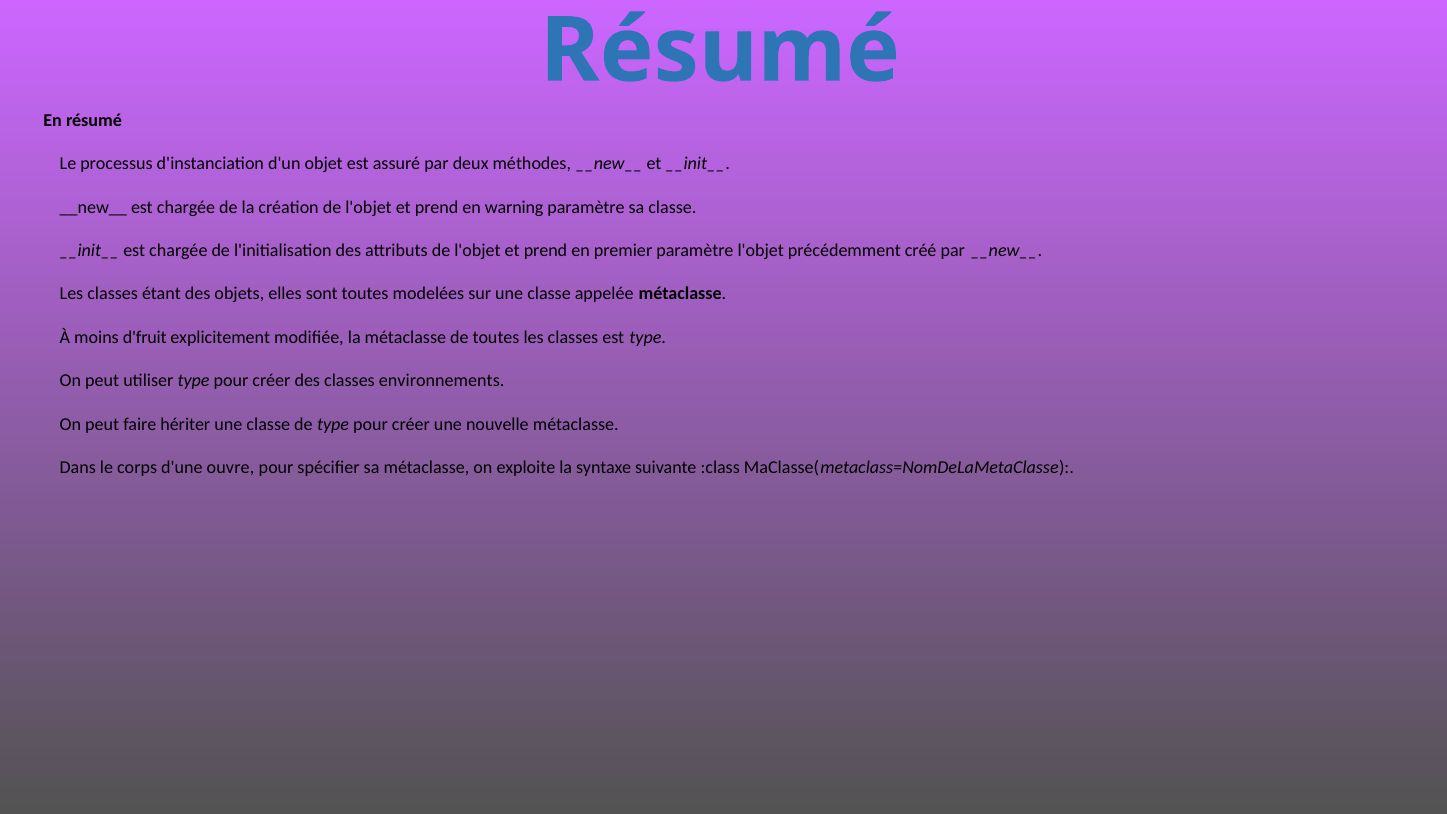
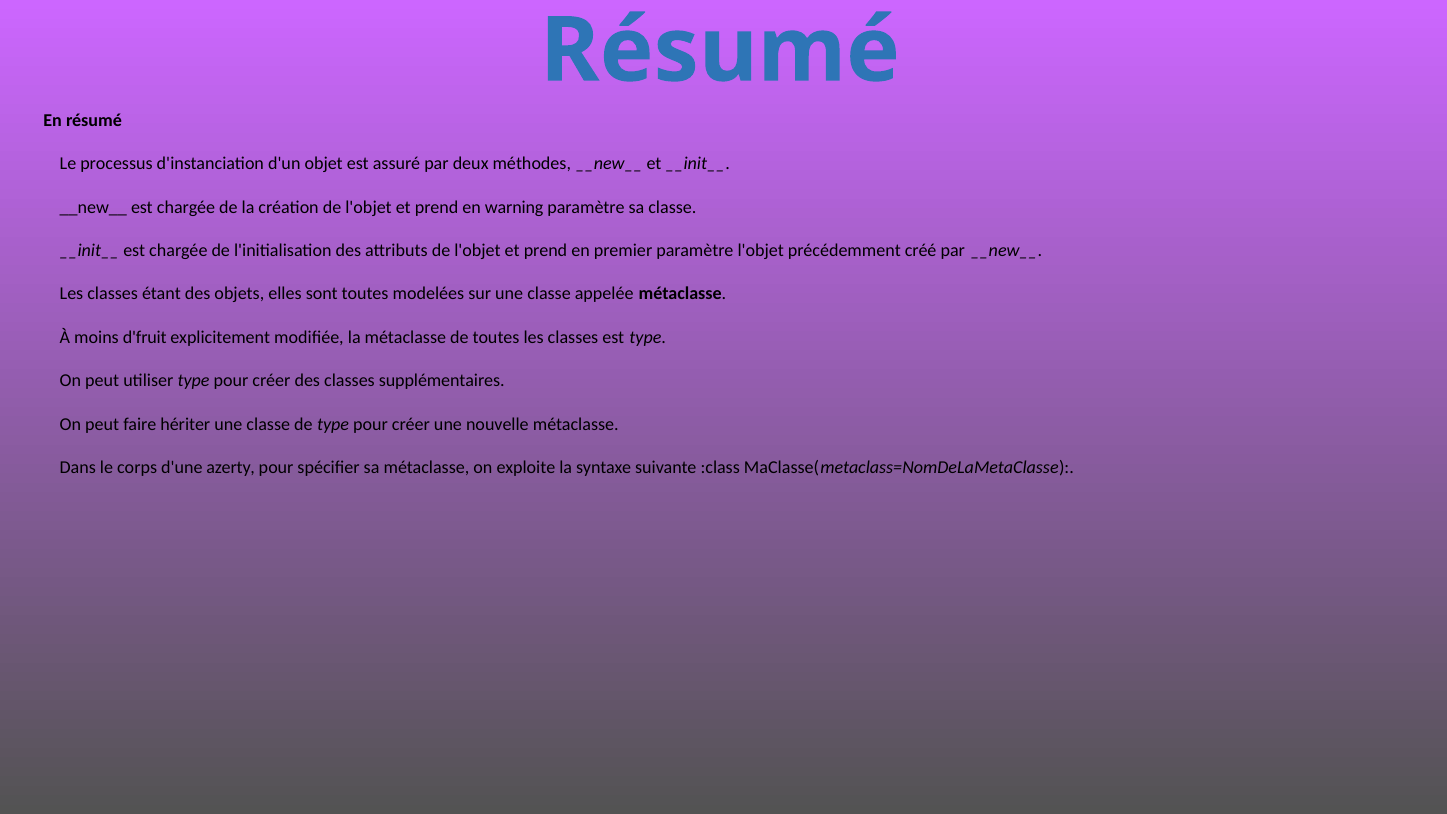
environnements: environnements -> supplémentaires (442, 381)
ouvre: ouvre -> azerty (231, 468)
